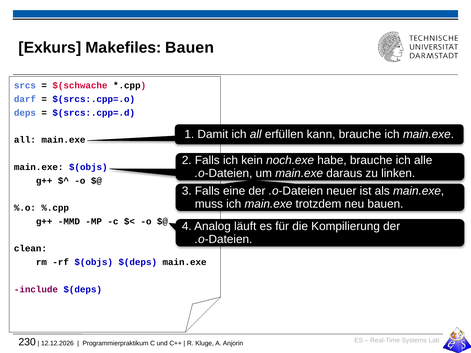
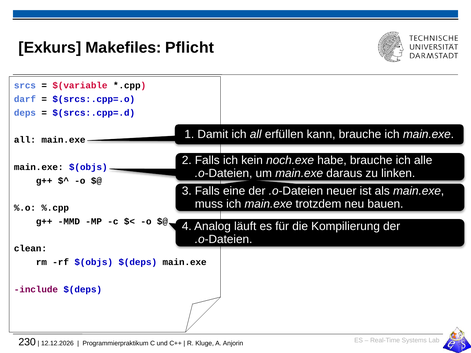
Makefiles Bauen: Bauen -> Pflicht (190, 48)
$(schwache: $(schwache -> $(variable (80, 86)
